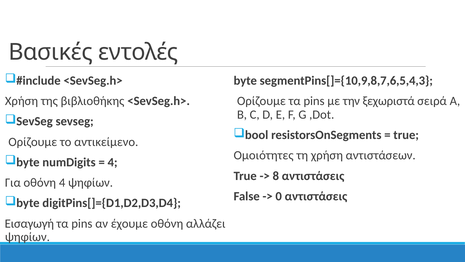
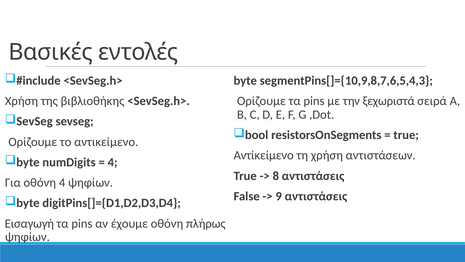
Ομοιότητες: Ομοιότητες -> Αντίκείμενο (264, 155)
0: 0 -> 9 (279, 196)
αλλάζει: αλλάζει -> πλήρως (206, 223)
